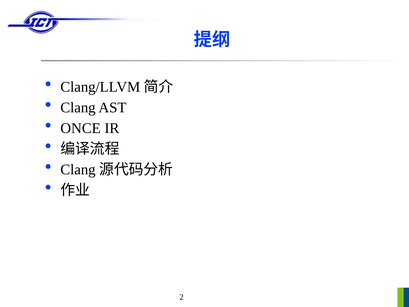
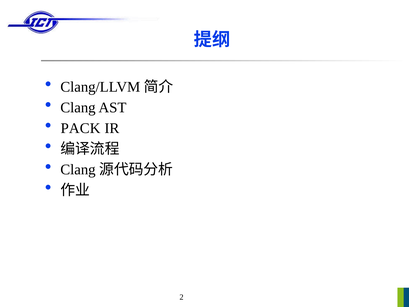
ONCE: ONCE -> PACK (81, 128)
